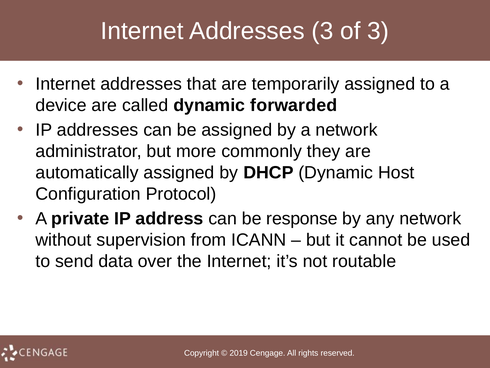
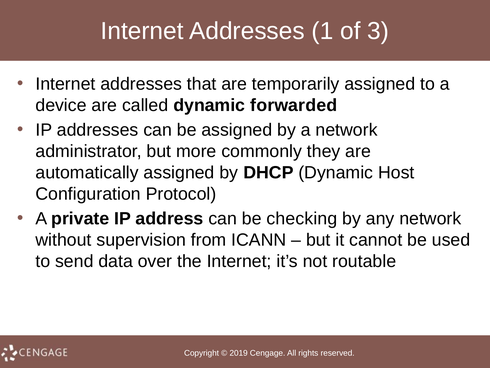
Addresses 3: 3 -> 1 (322, 31)
response: response -> checking (302, 218)
